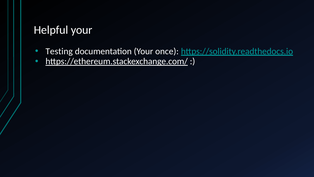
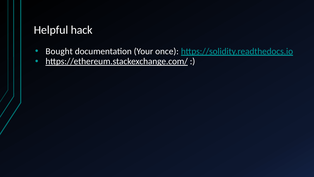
Helpful your: your -> hack (82, 30)
Testing: Testing -> Bought (59, 51)
